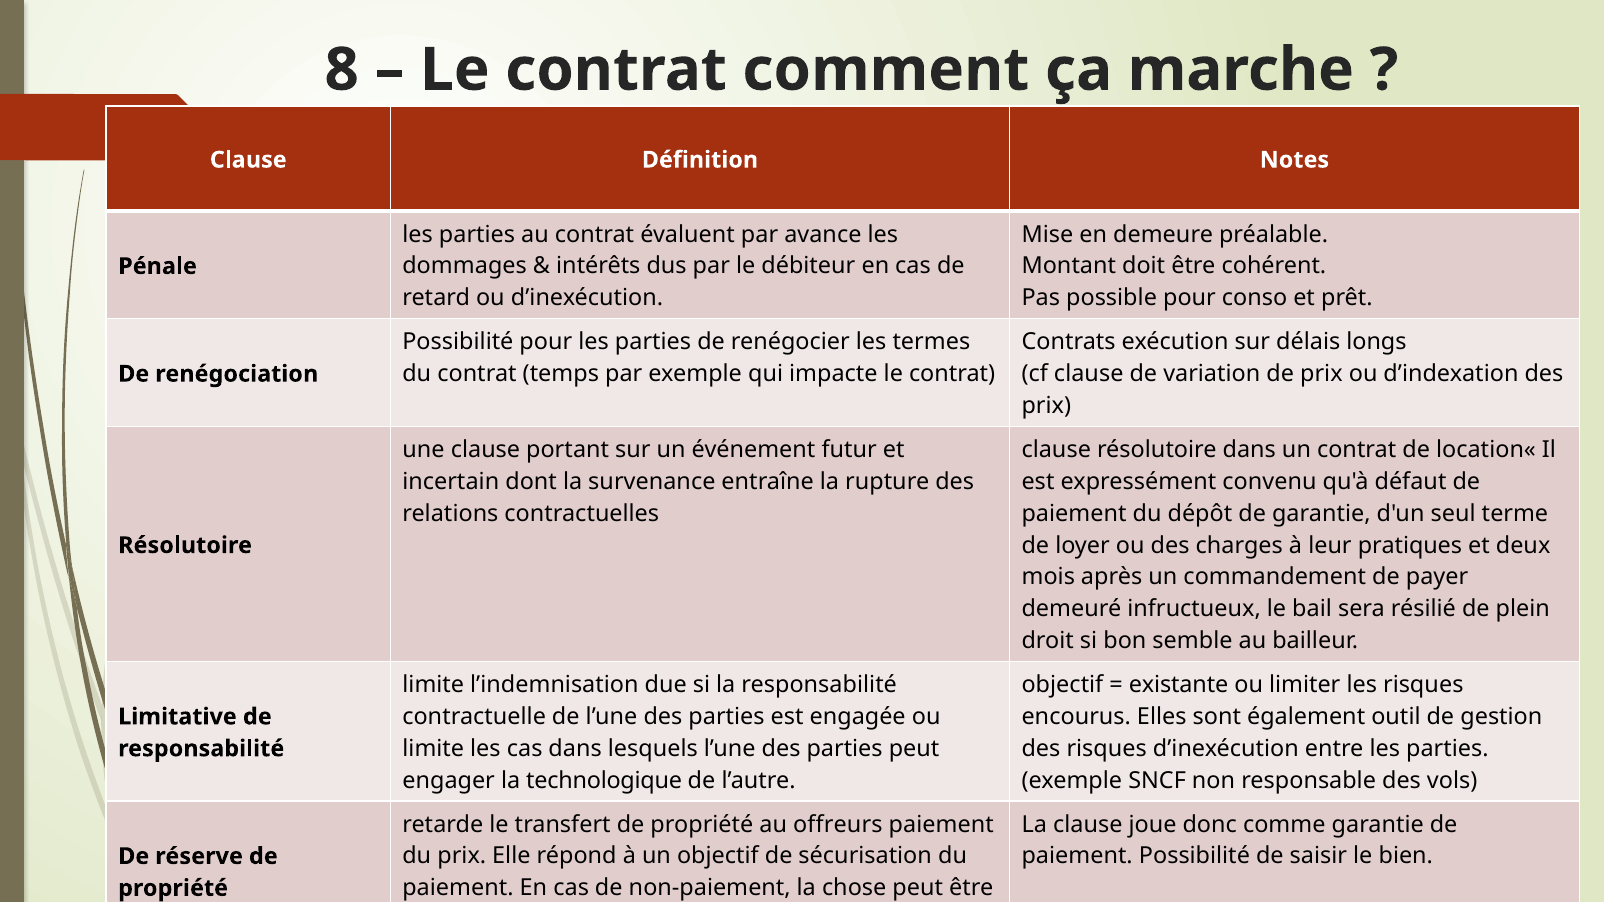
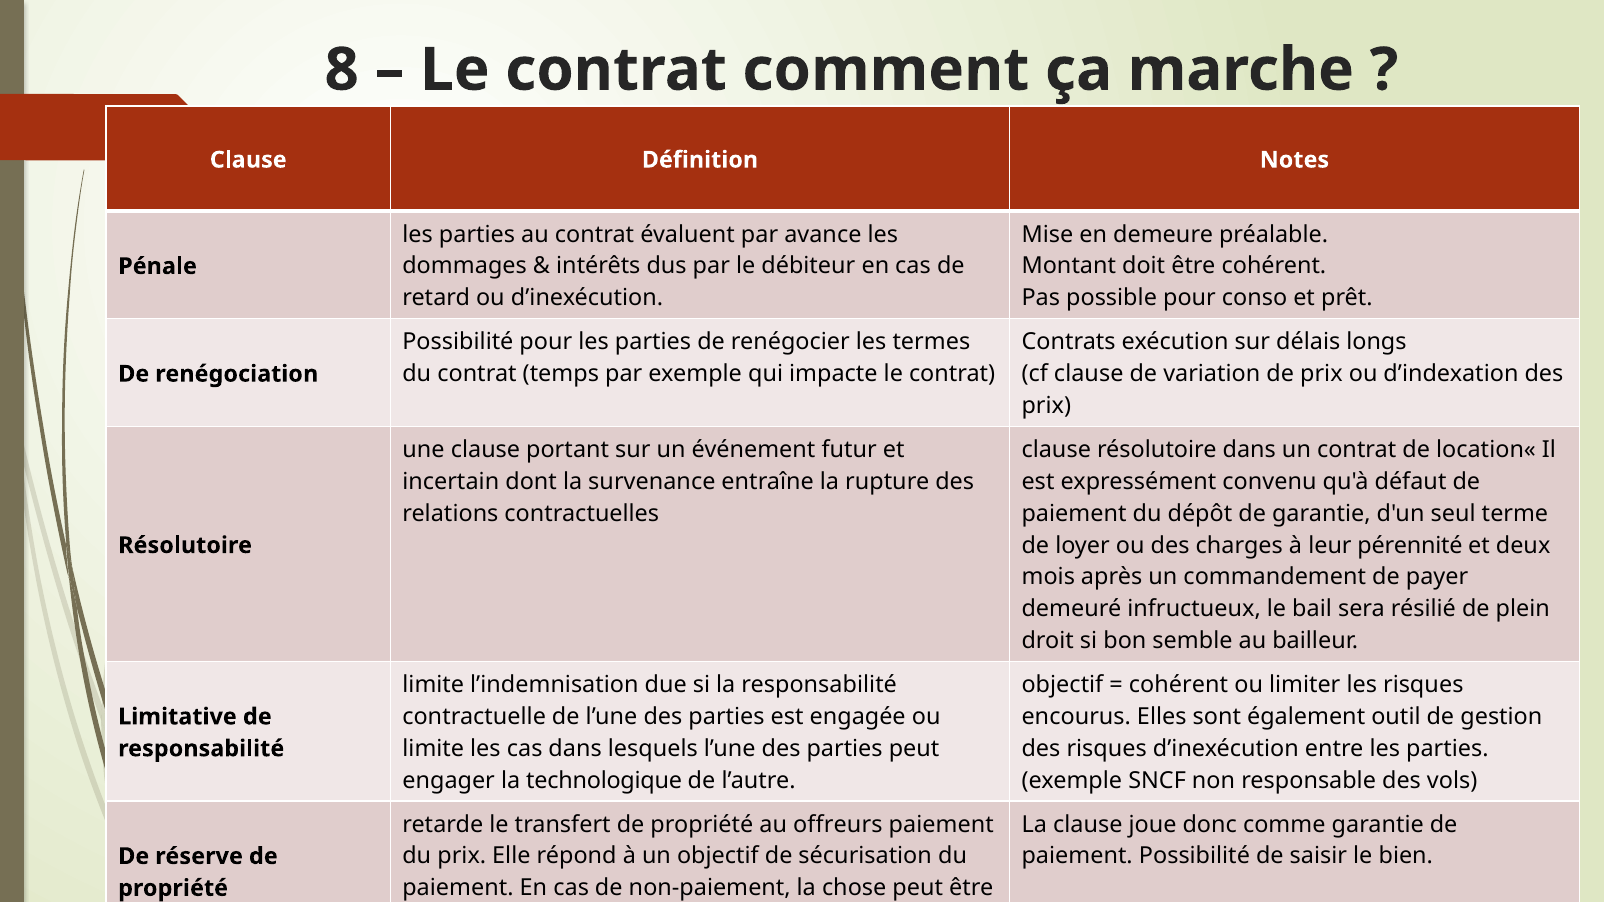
pratiques: pratiques -> pérennité (1410, 545)
existante: existante -> cohérent (1178, 685)
